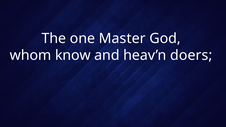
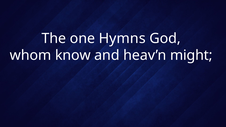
Master: Master -> Hymns (122, 38)
doers: doers -> might (191, 55)
